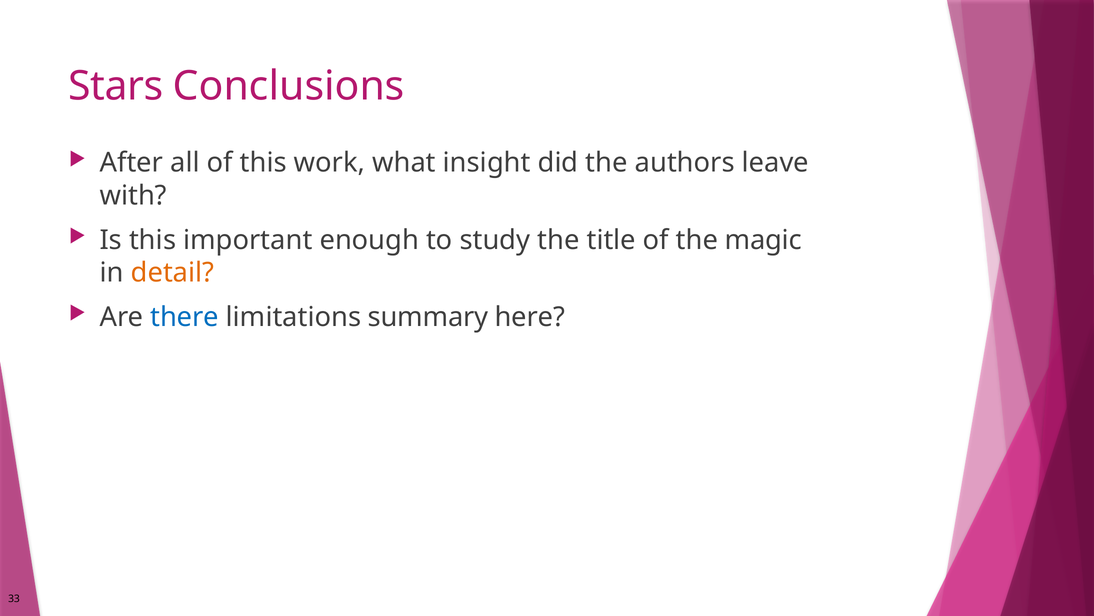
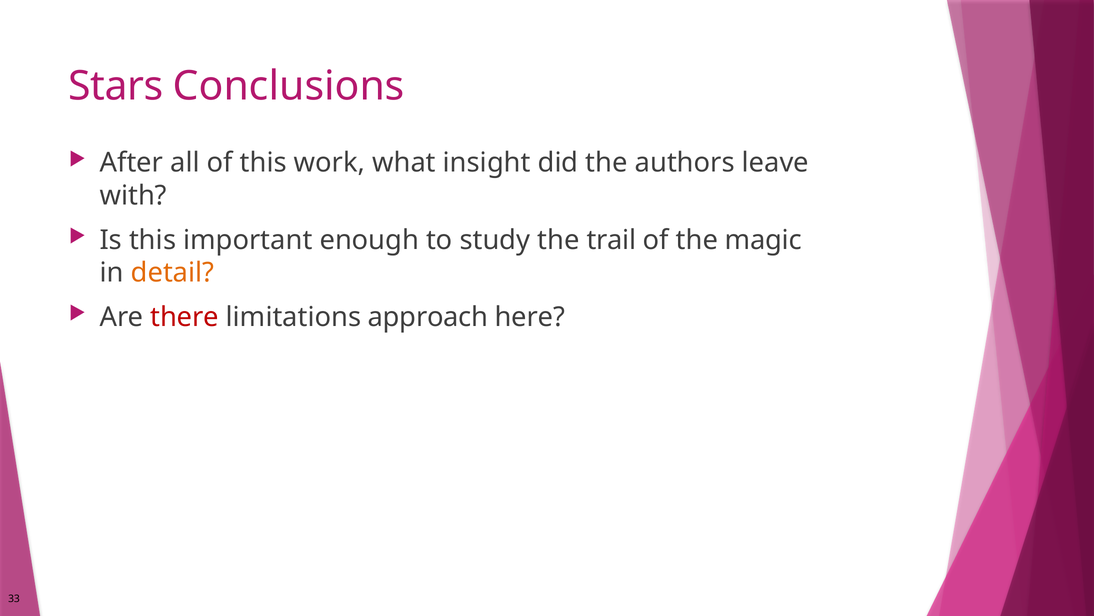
title: title -> trail (611, 240)
there colour: blue -> red (185, 317)
summary: summary -> approach (428, 317)
